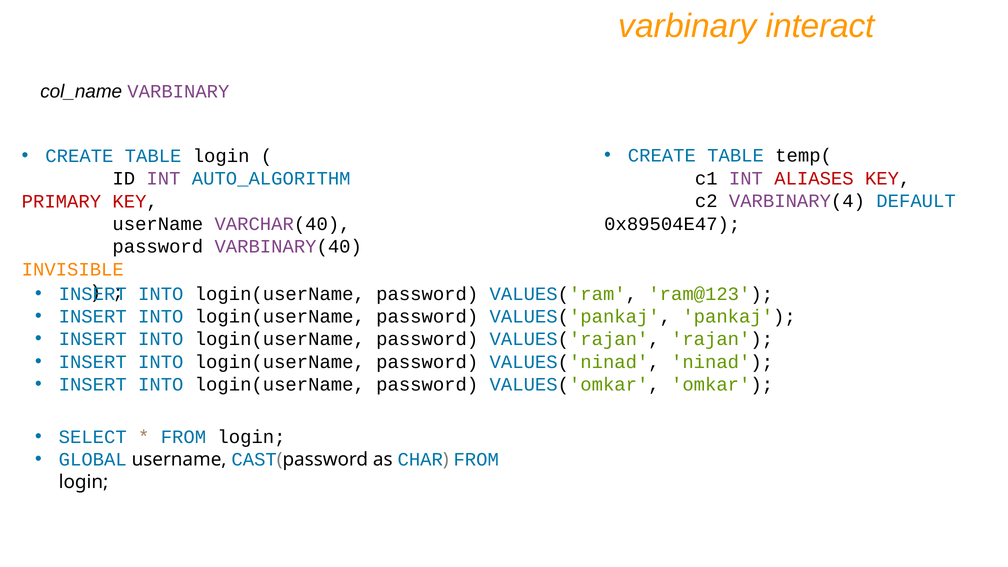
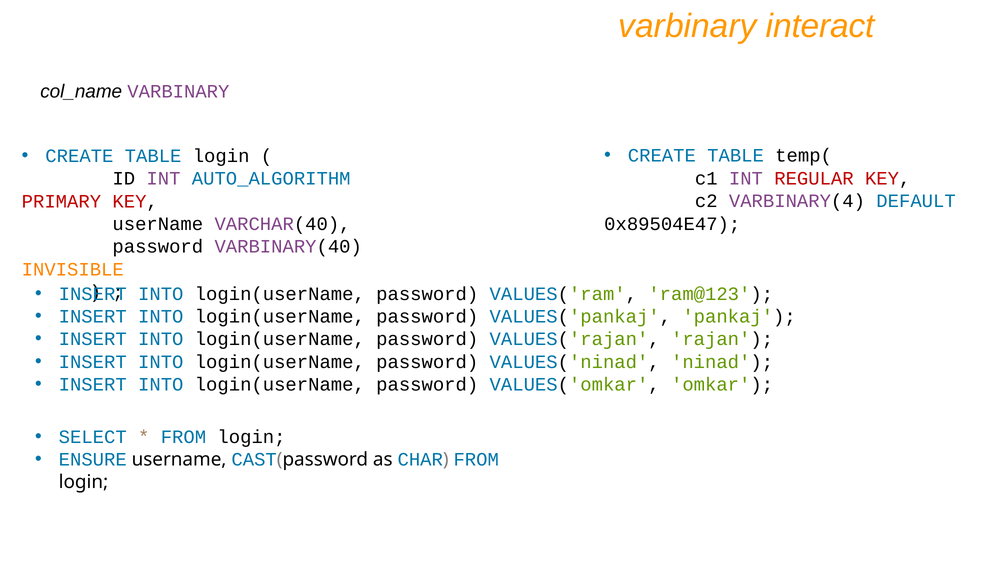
ALIASES: ALIASES -> REGULAR (814, 178)
GLOBAL: GLOBAL -> ENSURE (93, 459)
